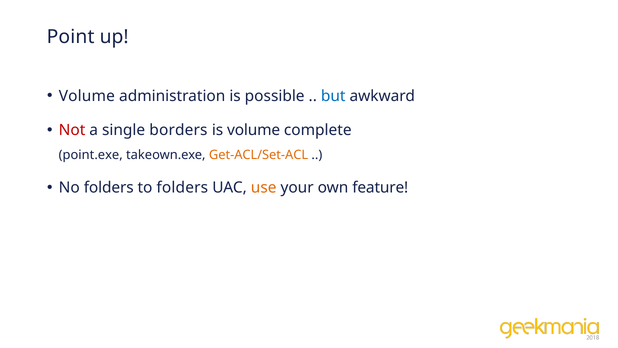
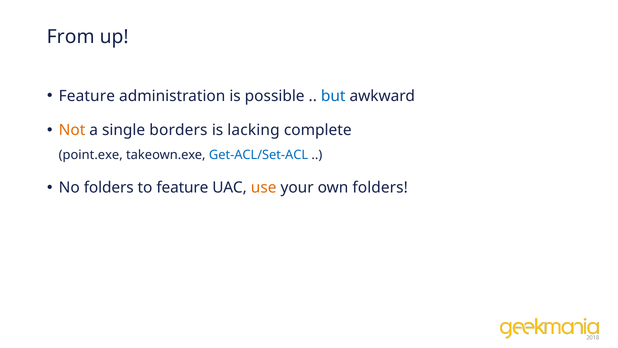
Point: Point -> From (71, 37)
Volume: Volume -> Feature (87, 96)
Not colour: red -> orange (72, 130)
is volume: volume -> lacking (253, 130)
Get-ACL/Set-ACL colour: orange -> blue (259, 155)
to folders: folders -> feature (182, 188)
own feature: feature -> folders (380, 188)
